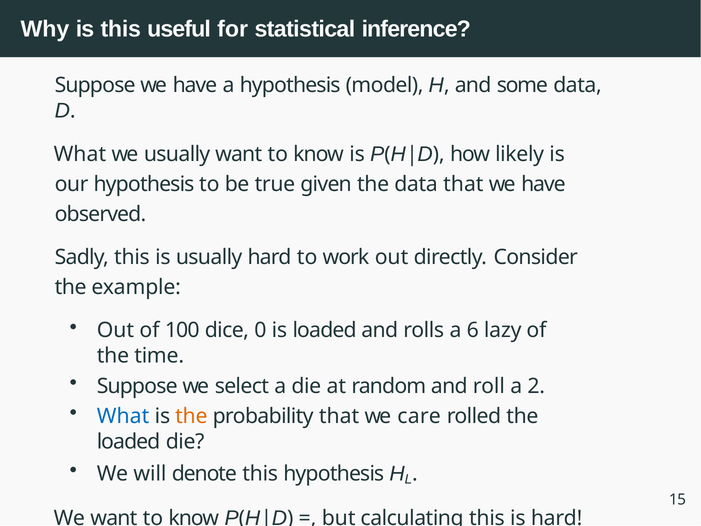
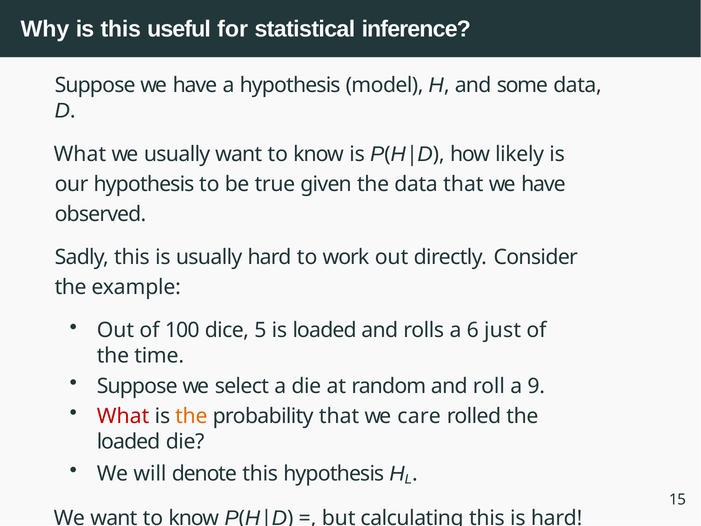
0: 0 -> 5 (260, 331)
lazy: lazy -> just (503, 331)
2: 2 -> 9 (536, 386)
What colour: blue -> red (123, 416)
